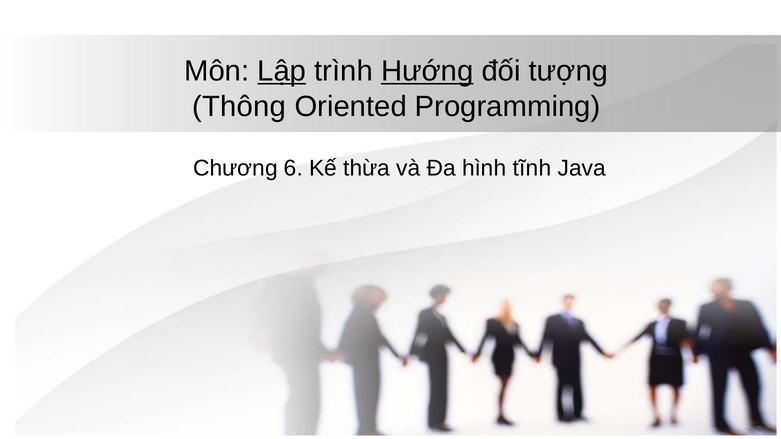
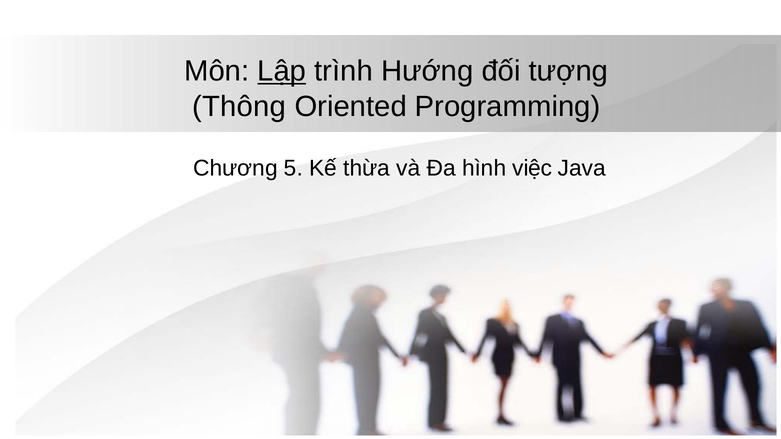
Hướng underline: present -> none (427, 71)
6: 6 -> 5 (293, 168)
tĩnh: tĩnh -> việc (532, 168)
